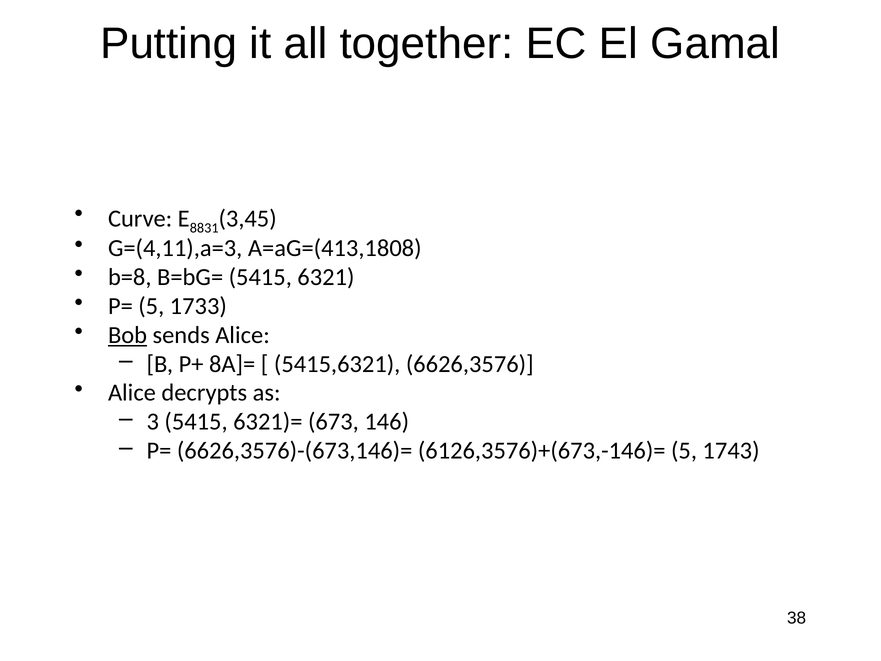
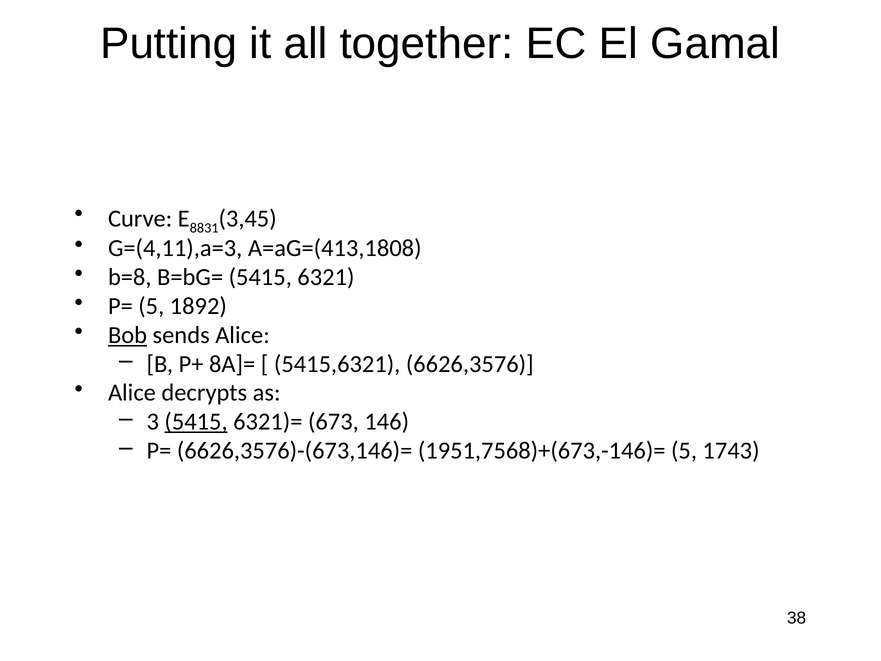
1733: 1733 -> 1892 (198, 306)
5415 underline: none -> present (196, 422)
6126,3576)+(673,-146)=: 6126,3576)+(673,-146)= -> 1951,7568)+(673,-146)= (542, 451)
